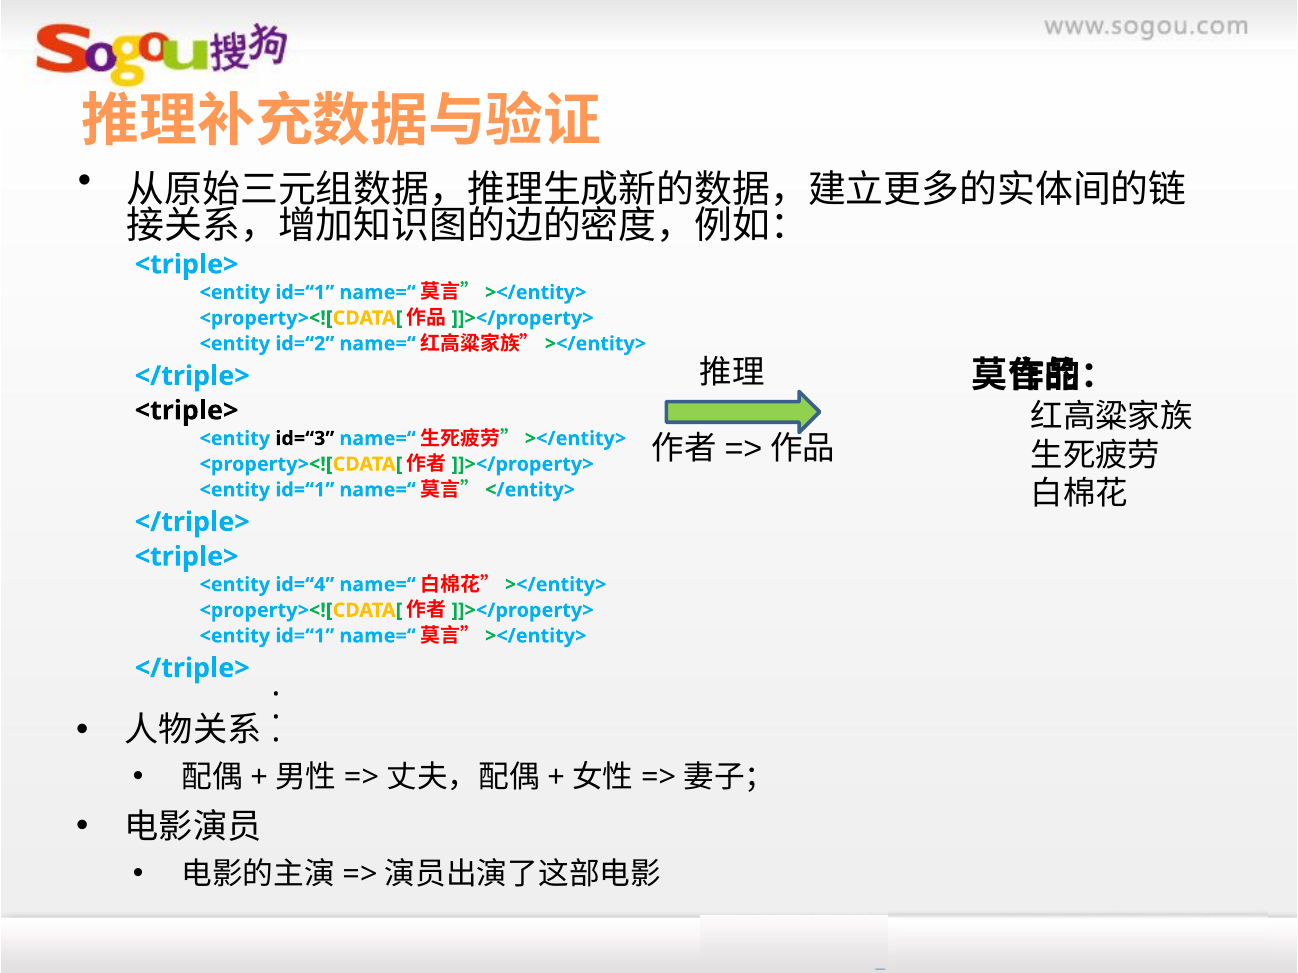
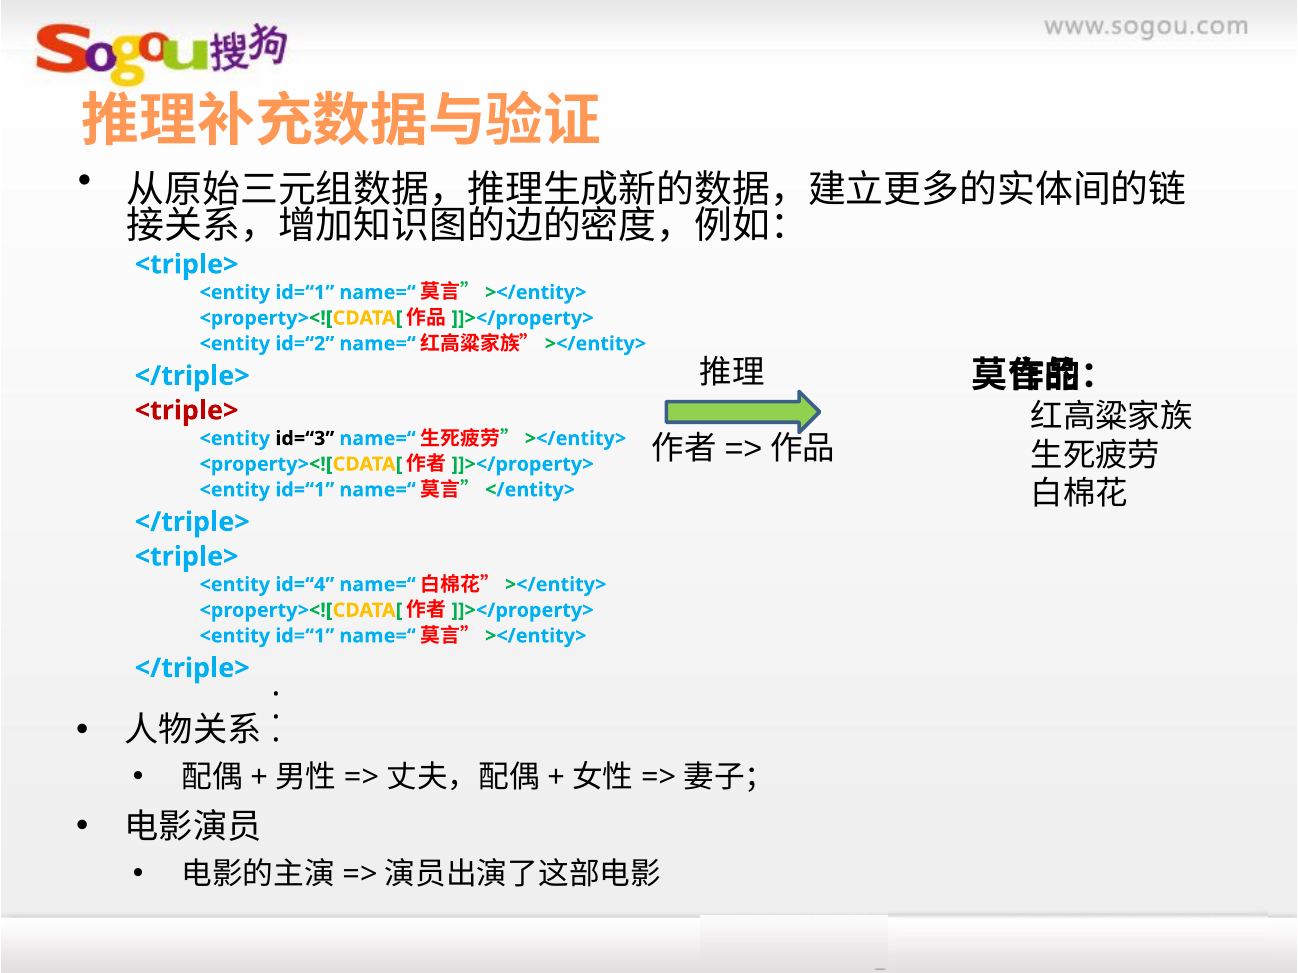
<triple> colour: black -> red (187, 411)
